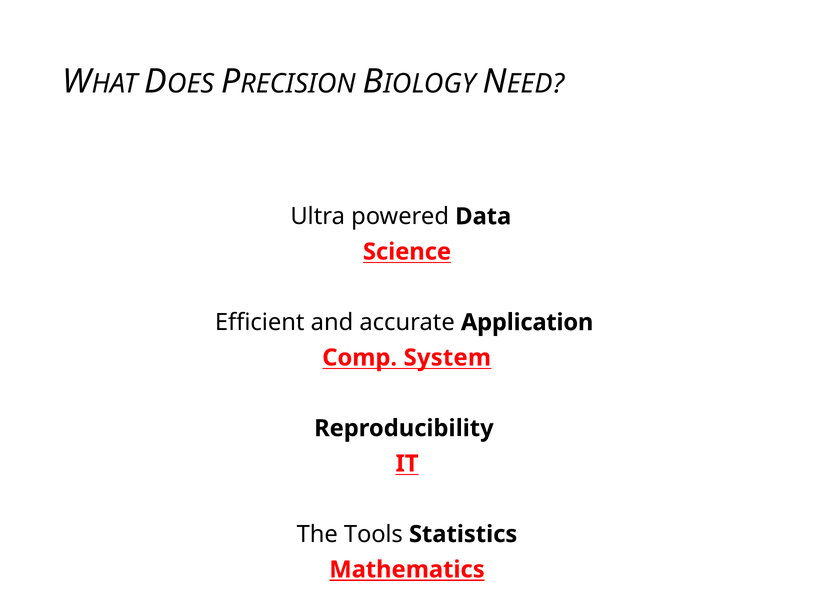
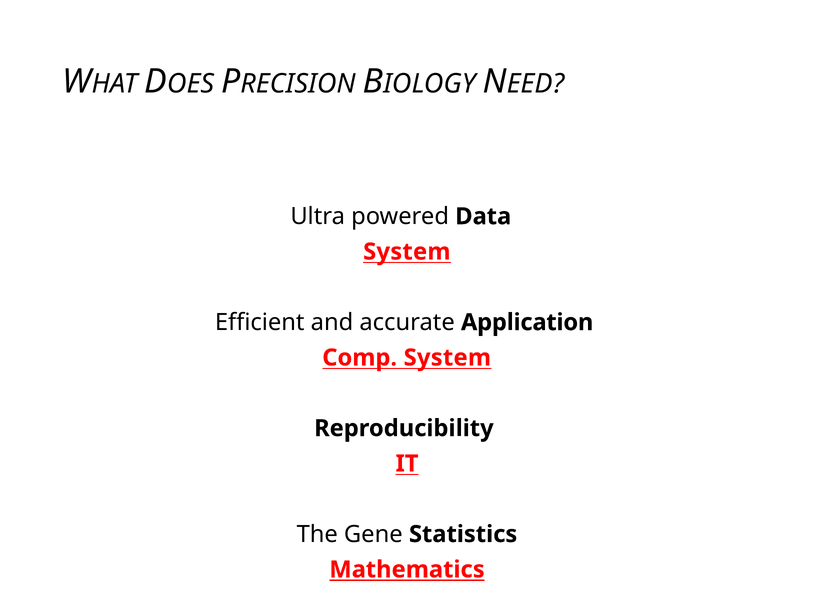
Science: Science -> System (407, 252)
Tools: Tools -> Gene (373, 534)
